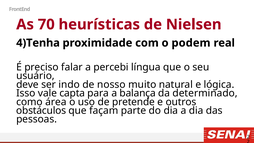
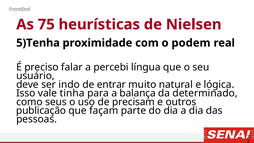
70: 70 -> 75 (46, 24)
4)Tenha: 4)Tenha -> 5)Tenha (38, 43)
nosso: nosso -> entrar (111, 84)
capta: capta -> tinha (72, 93)
área: área -> seus (56, 102)
pretende: pretende -> precisam (133, 102)
obstáculos: obstáculos -> publicação (41, 110)
